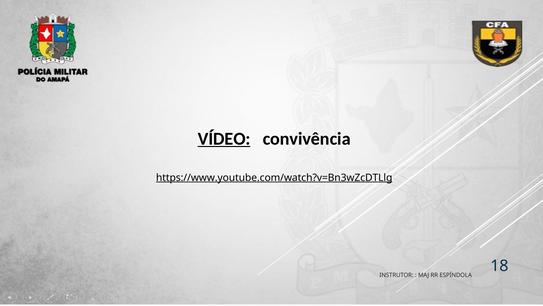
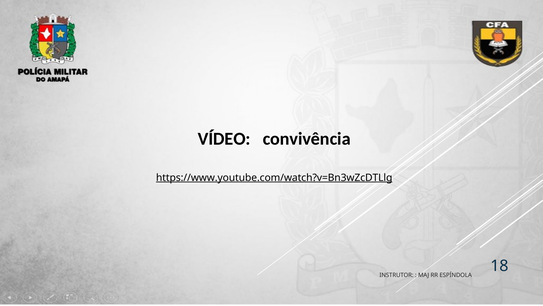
VÍDEO underline: present -> none (224, 139)
